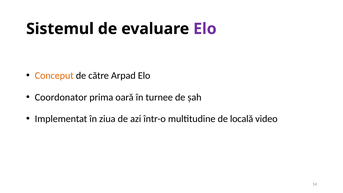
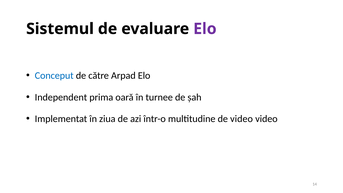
Conceput colour: orange -> blue (54, 76)
Coordonator: Coordonator -> Independent (61, 97)
de locală: locală -> video (242, 119)
